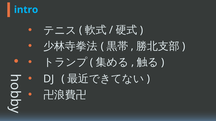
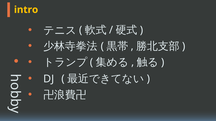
intro colour: light blue -> yellow (26, 10)
